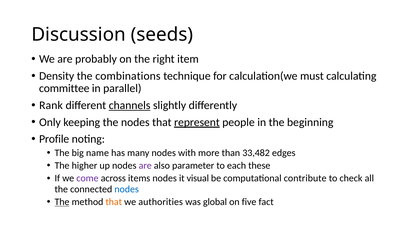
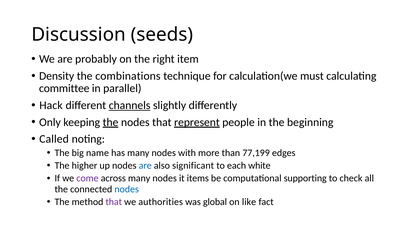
Rank: Rank -> Hack (51, 105)
the underline: none -> present (111, 122)
Profile: Profile -> Called (54, 139)
33,482: 33,482 -> 77,199 (256, 153)
are colour: purple -> blue (145, 165)
parameter: parameter -> significant (193, 165)
these: these -> white (259, 165)
across items: items -> many (139, 178)
visual: visual -> items (198, 178)
contribute: contribute -> supporting (305, 178)
The underline: present -> none (62, 202)
that colour: orange -> purple (114, 202)
five: five -> like (249, 202)
